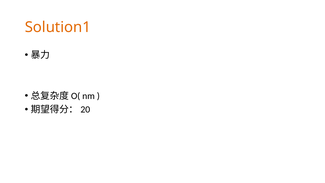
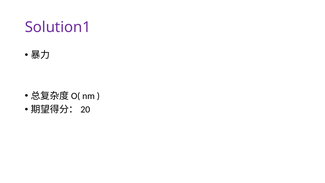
Solution1 colour: orange -> purple (58, 27)
